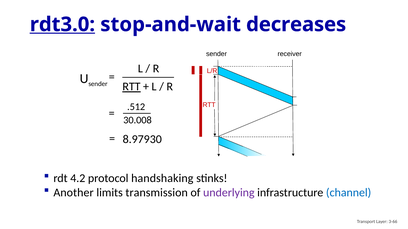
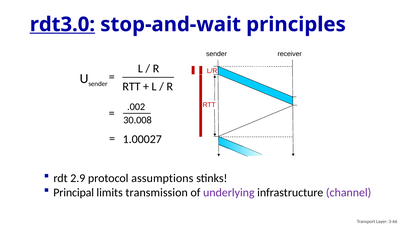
decreases: decreases -> principles (296, 25)
RTT underline: present -> none (132, 87)
.512: .512 -> .002 (136, 107)
8.97930: 8.97930 -> 1.00027 (142, 140)
4.2: 4.2 -> 2.9 (78, 179)
handshaking: handshaking -> assumptions (162, 179)
Another: Another -> Principal (74, 193)
channel colour: blue -> purple (349, 193)
